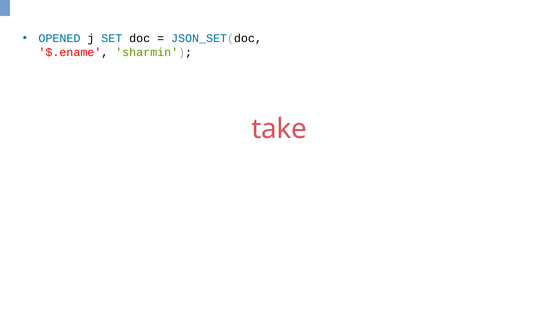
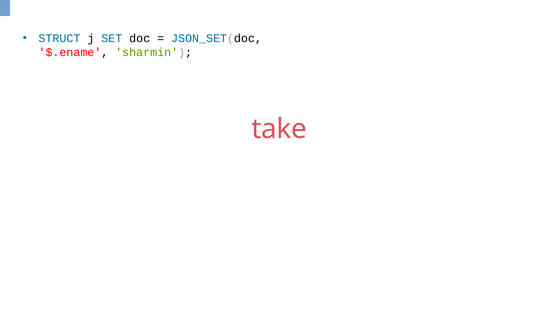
OPENED: OPENED -> STRUCT (59, 38)
